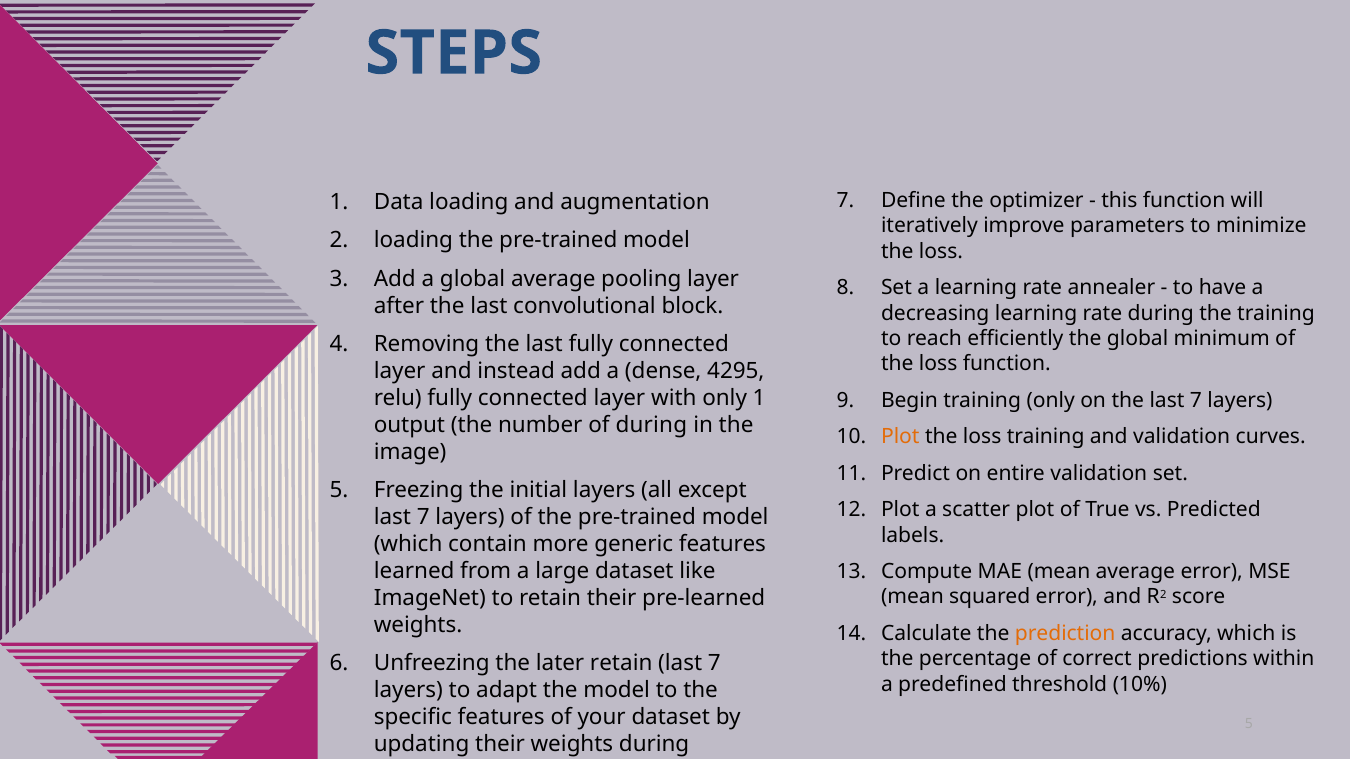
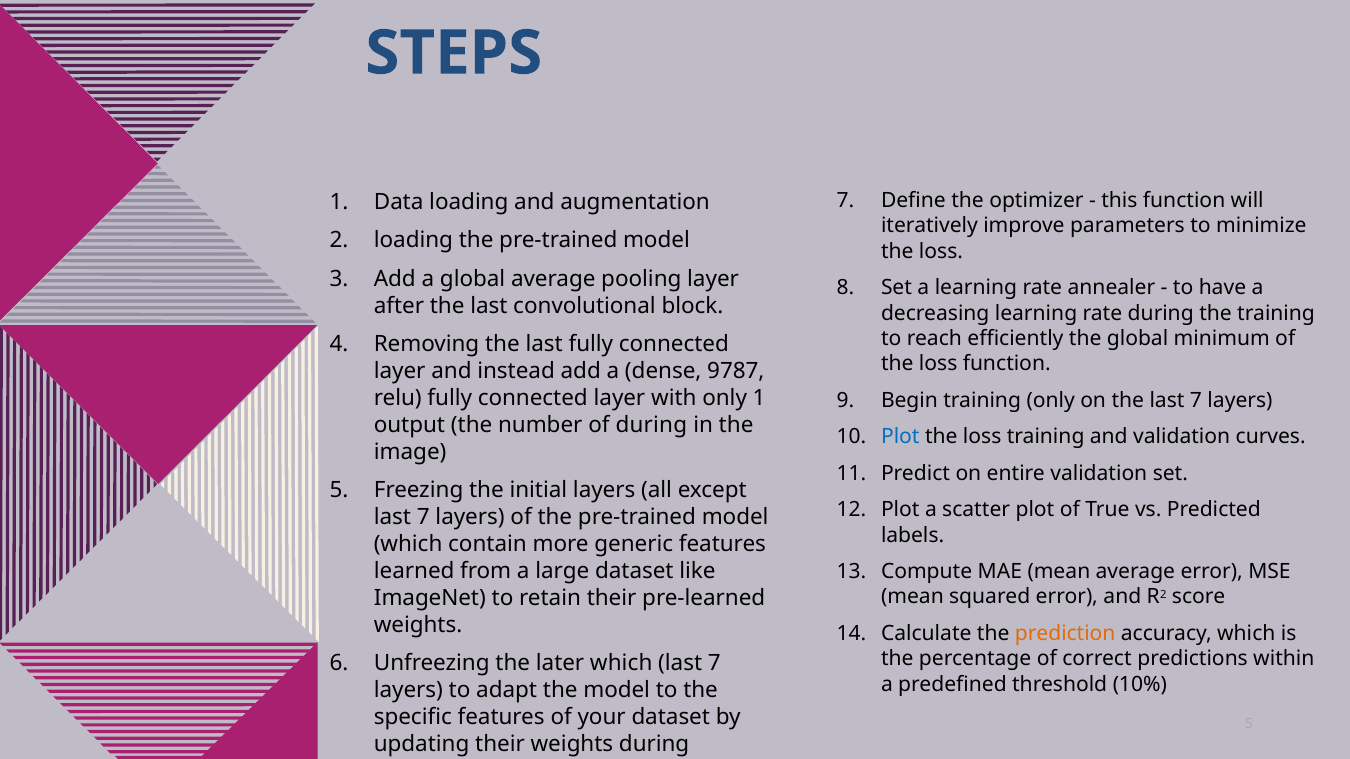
4295: 4295 -> 9787 (736, 371)
Plot colour: orange -> blue (900, 437)
later retain: retain -> which (621, 663)
